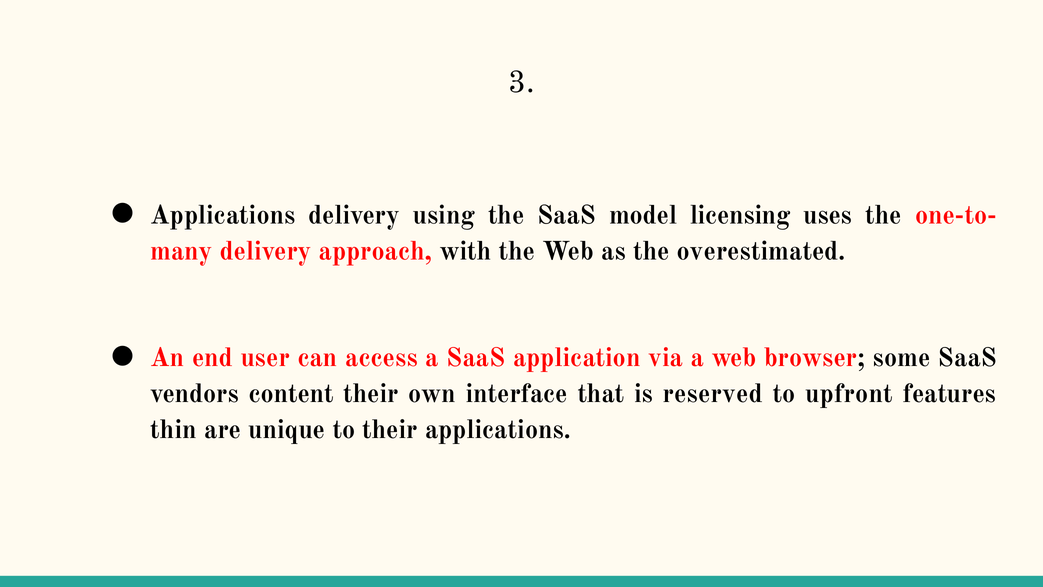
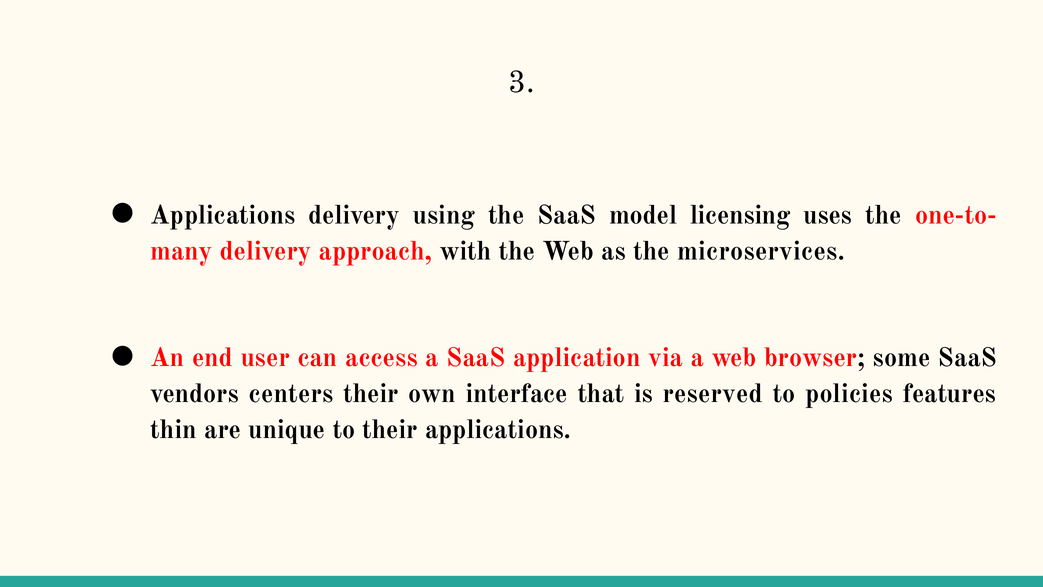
overestimated: overestimated -> microservices (761, 251)
content: content -> centers (291, 393)
upfront: upfront -> policies (849, 393)
